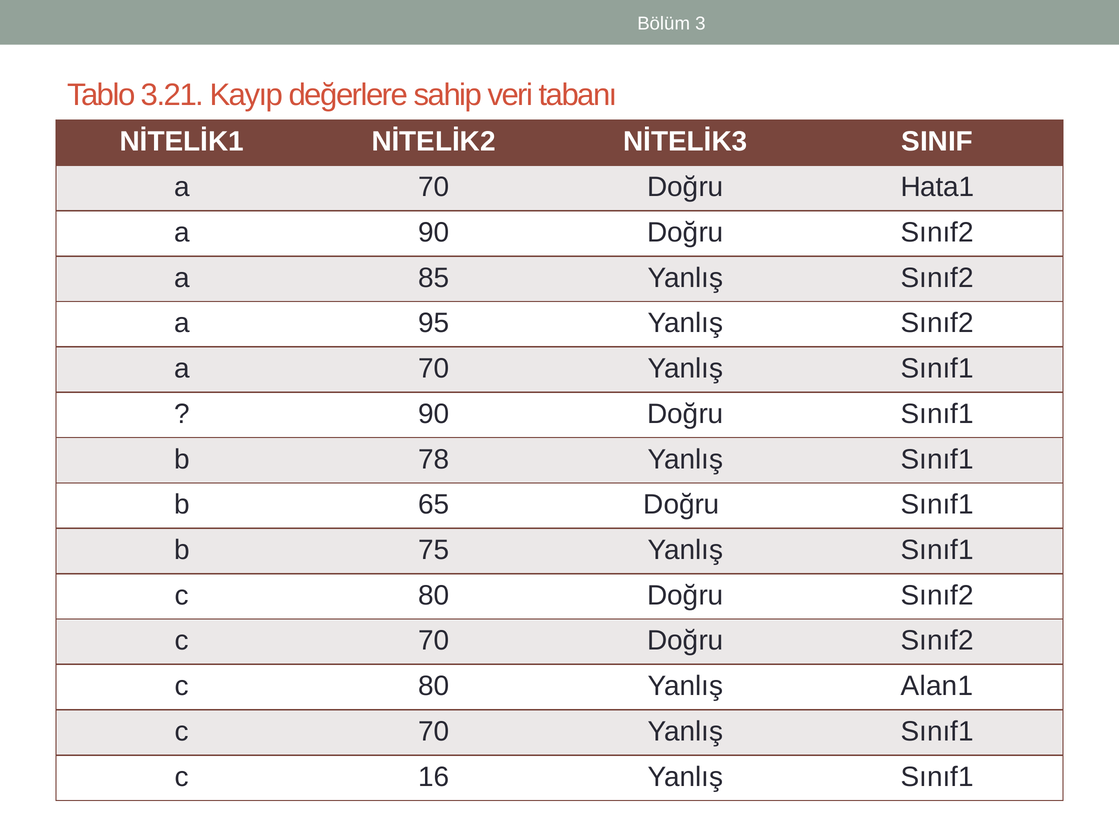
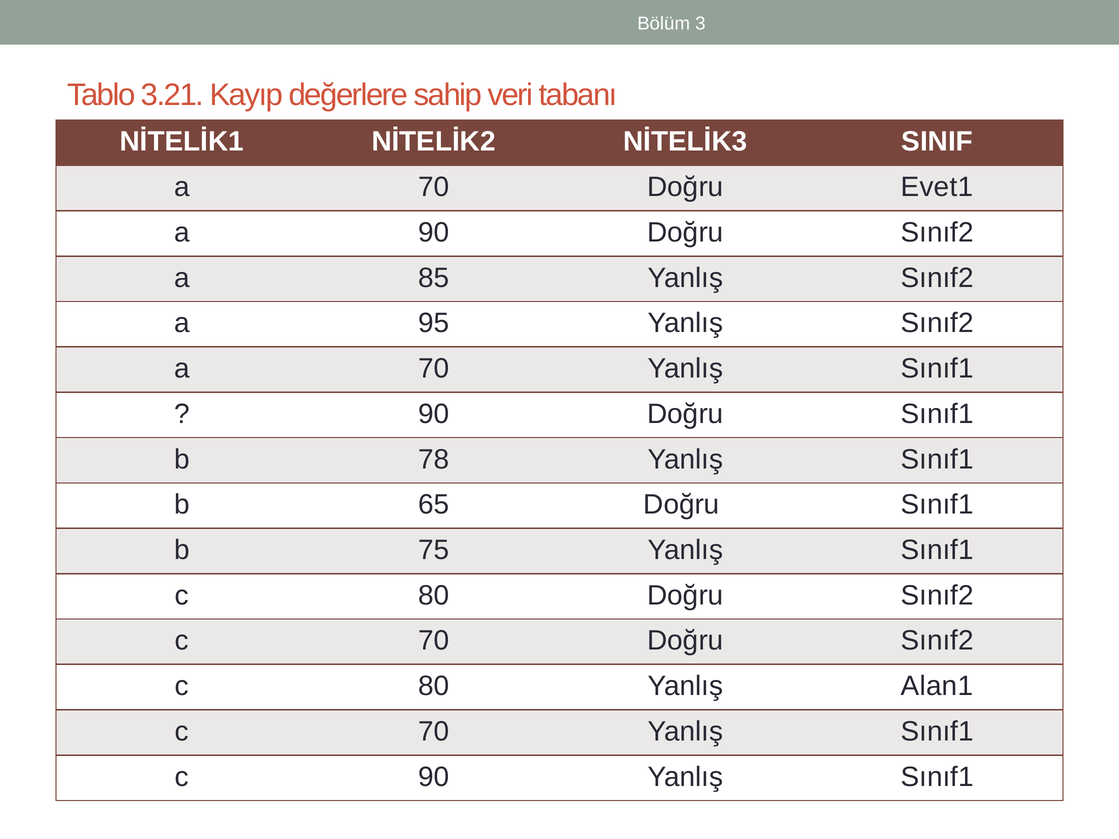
Hata1: Hata1 -> Evet1 (937, 187)
c 16: 16 -> 90 (434, 777)
